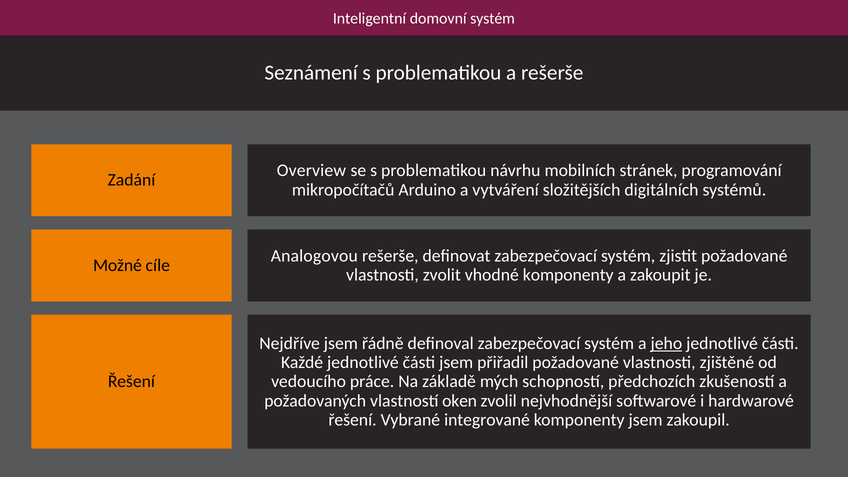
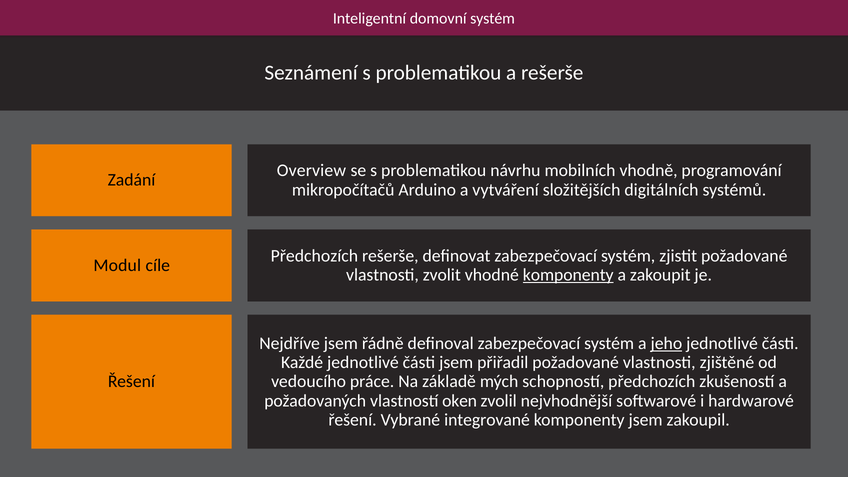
stránek: stránek -> vhodně (649, 171)
Analogovou: Analogovou -> Předchozích (314, 256)
Možné: Možné -> Modul (117, 265)
komponenty underline: none -> present (568, 275)
